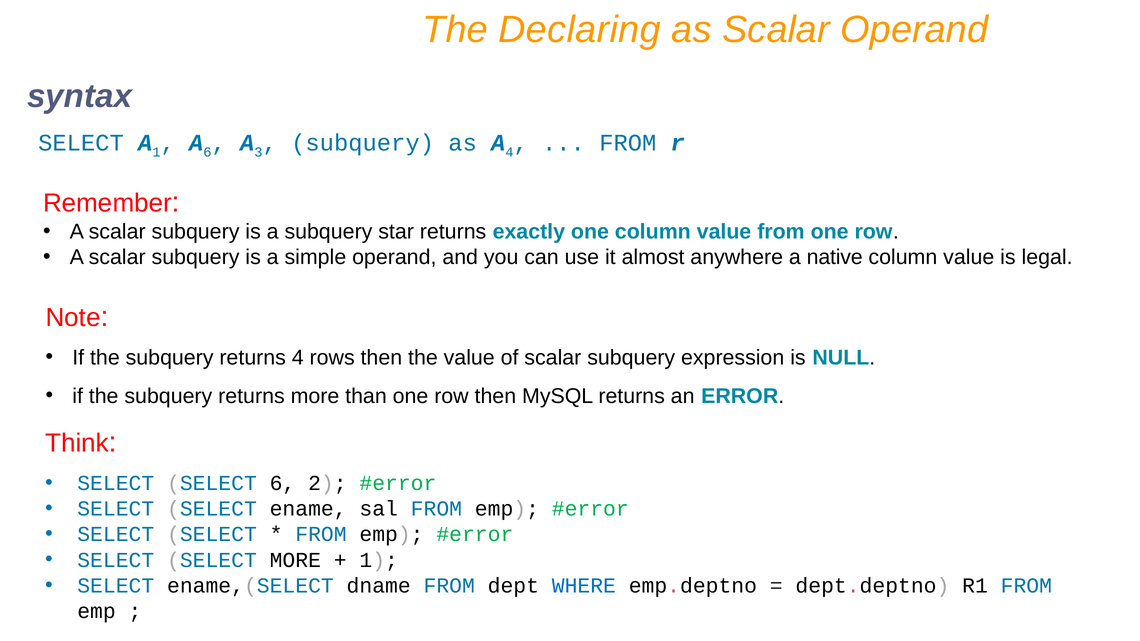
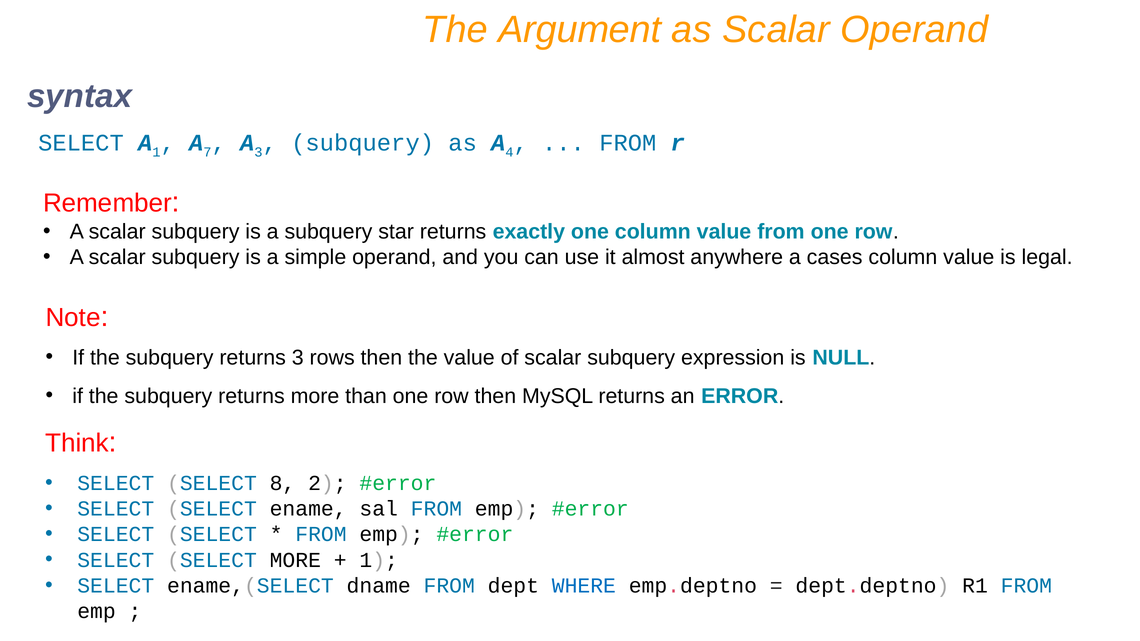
Declaring: Declaring -> Argument (580, 30)
A 6: 6 -> 7 (207, 152)
native: native -> cases (835, 257)
returns 4: 4 -> 3 (298, 358)
SELECT 6: 6 -> 8 (282, 483)
